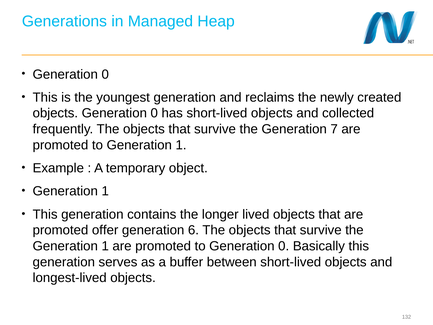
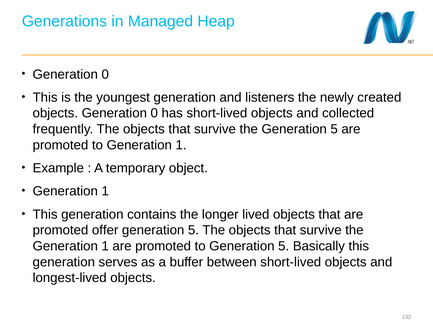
reclaims: reclaims -> listeners (270, 97)
the Generation 7: 7 -> 5 (334, 129)
6: 6 -> 5 (193, 230)
to Generation 0: 0 -> 5 (284, 246)
